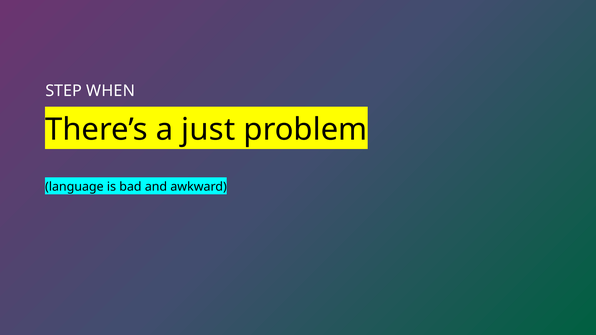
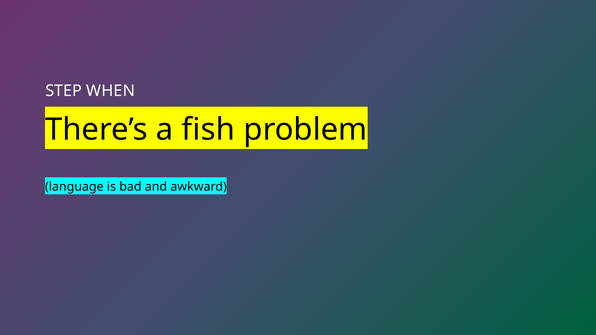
just: just -> fish (208, 130)
